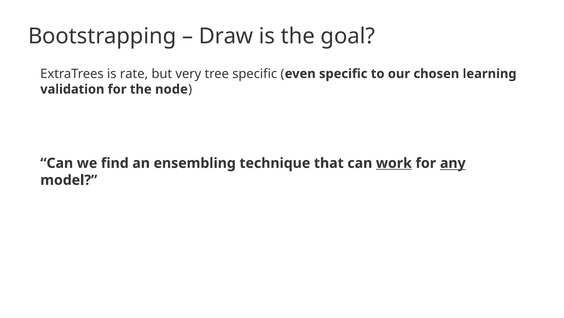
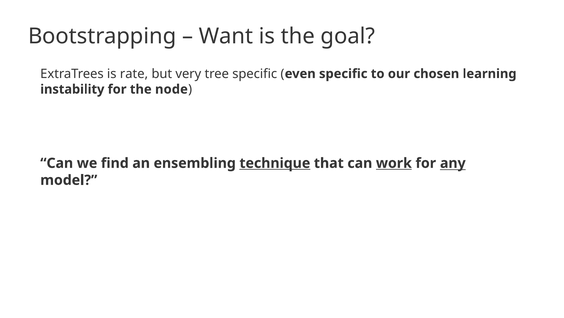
Draw: Draw -> Want (226, 36)
validation: validation -> instability (72, 89)
technique underline: none -> present (275, 163)
